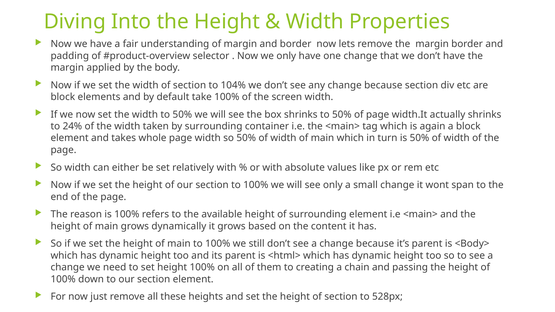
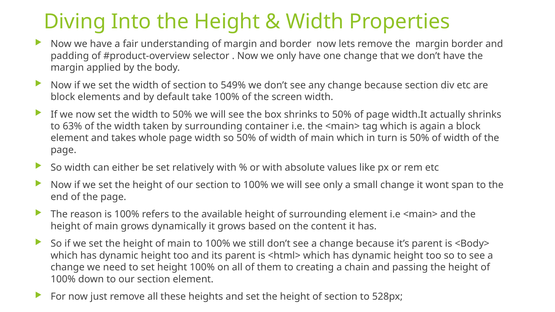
104%: 104% -> 549% (233, 85)
24%: 24% -> 63% (72, 126)
